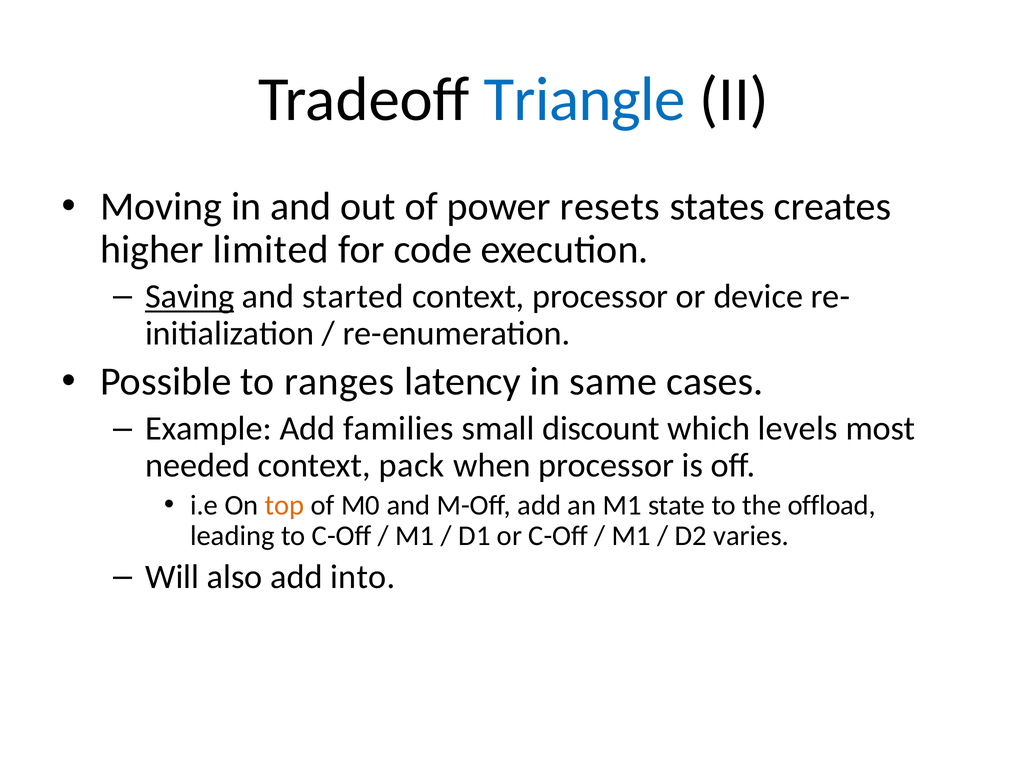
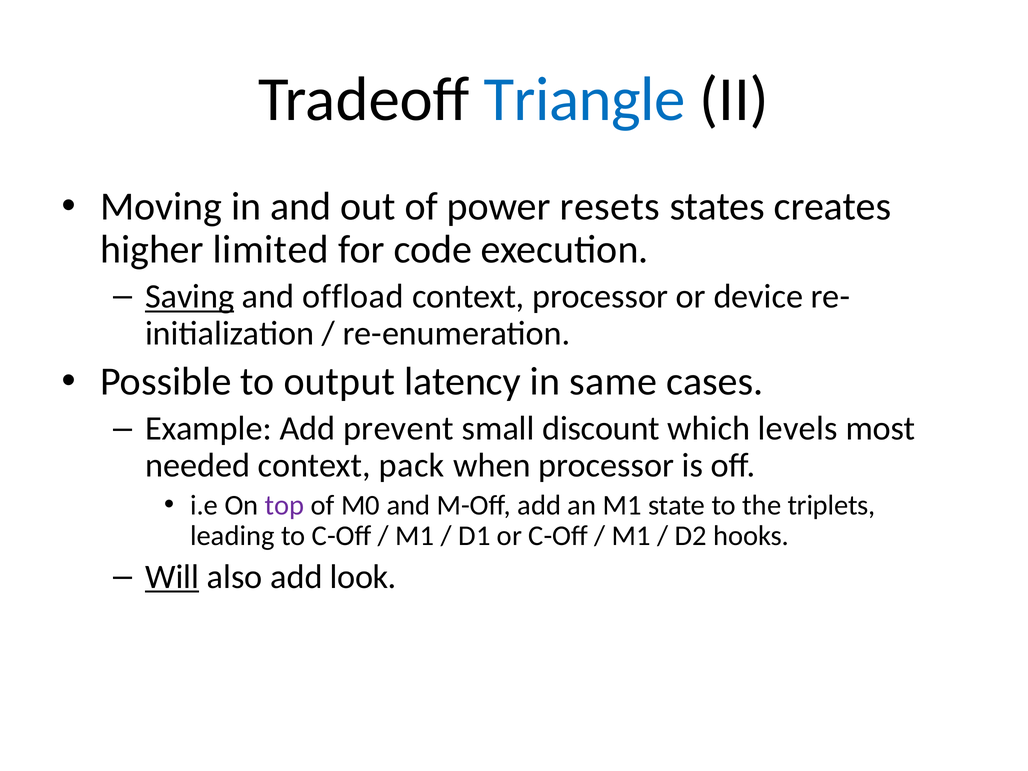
started: started -> offload (353, 297)
ranges: ranges -> output (339, 382)
families: families -> prevent (398, 429)
top colour: orange -> purple (285, 505)
offload: offload -> triplets (832, 505)
varies: varies -> hooks (751, 536)
Will underline: none -> present (172, 577)
into: into -> look (363, 577)
